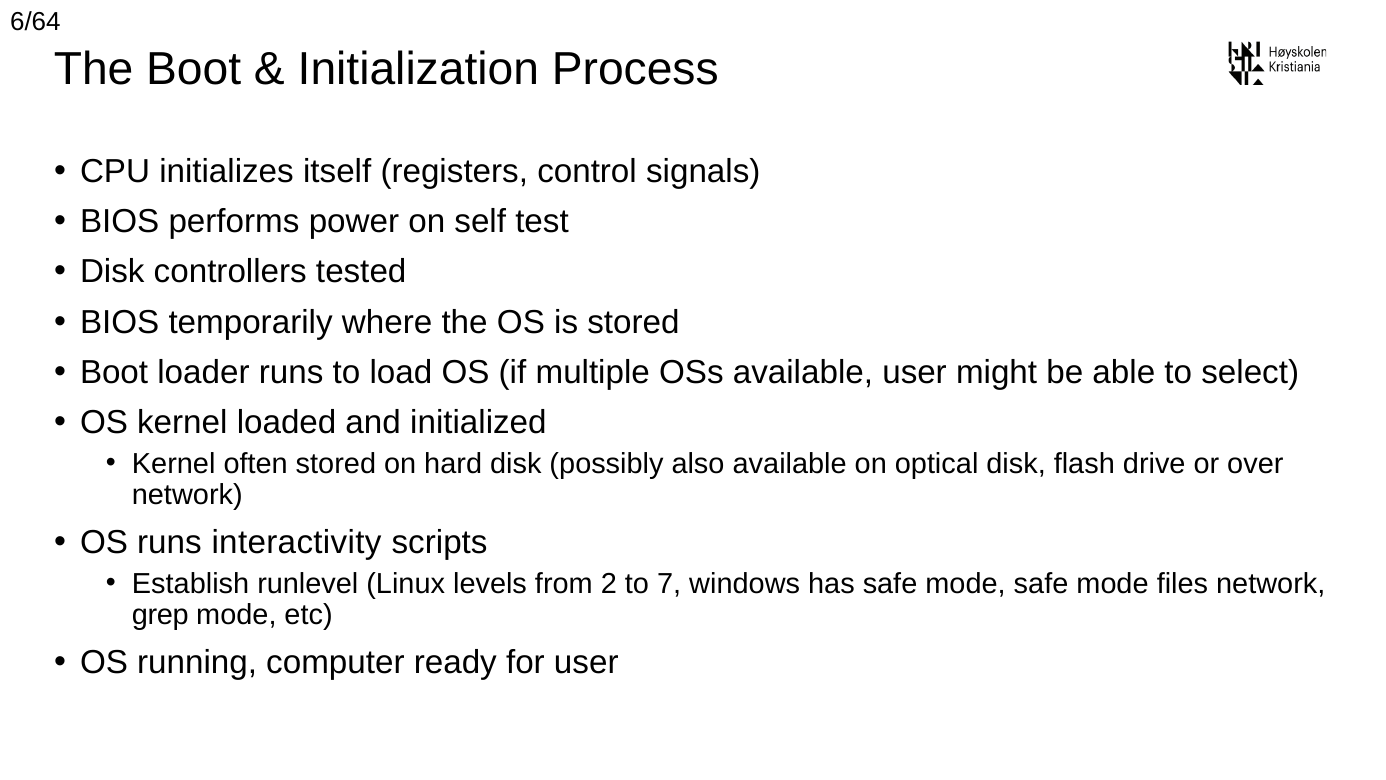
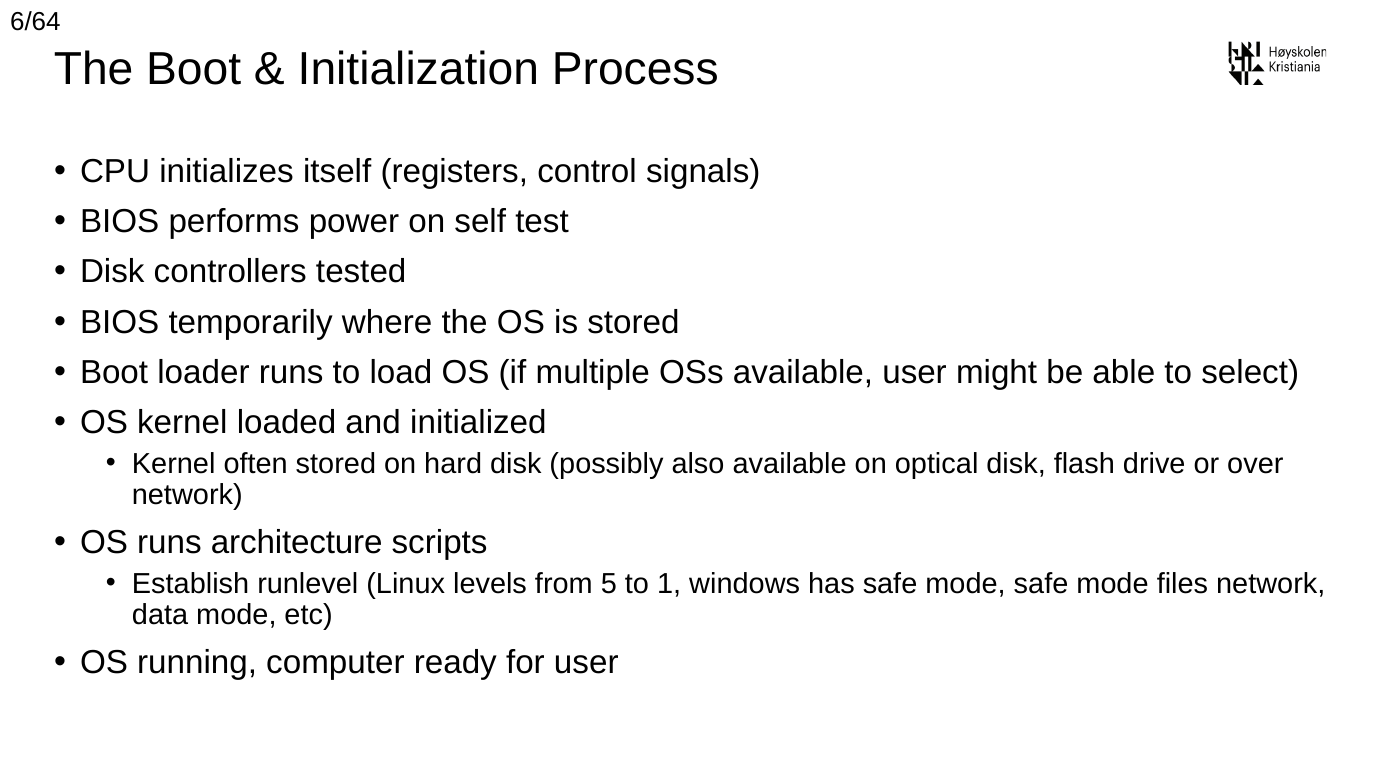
interactivity: interactivity -> architecture (297, 543)
2: 2 -> 5 (609, 583)
7: 7 -> 1 (669, 583)
grep: grep -> data (160, 614)
